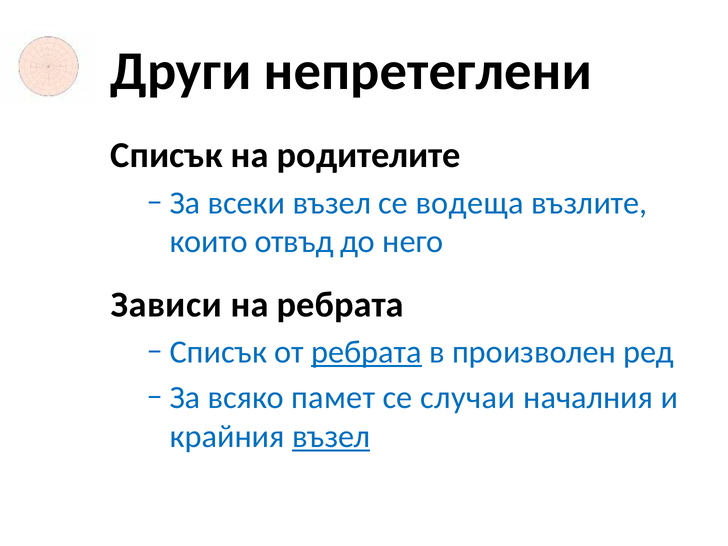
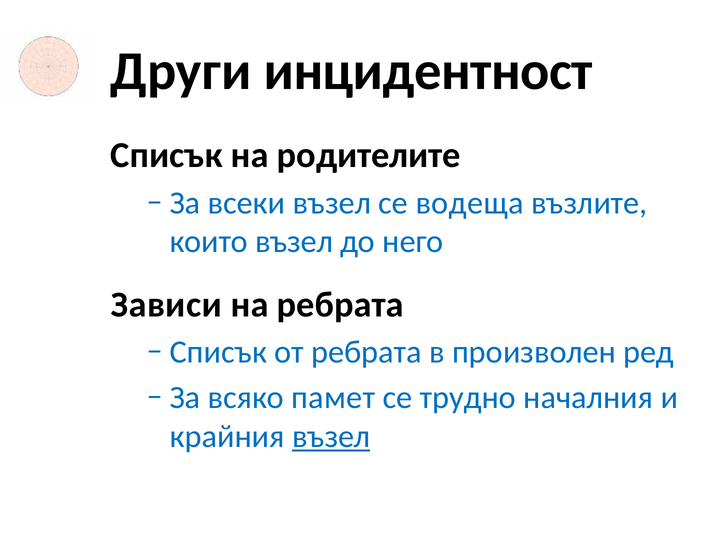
непретеглени: непретеглени -> инцидентност (428, 71)
които отвъд: отвъд -> възел (294, 242)
ребрата underline: present -> none (367, 352)
случаи: случаи -> трудно (468, 398)
